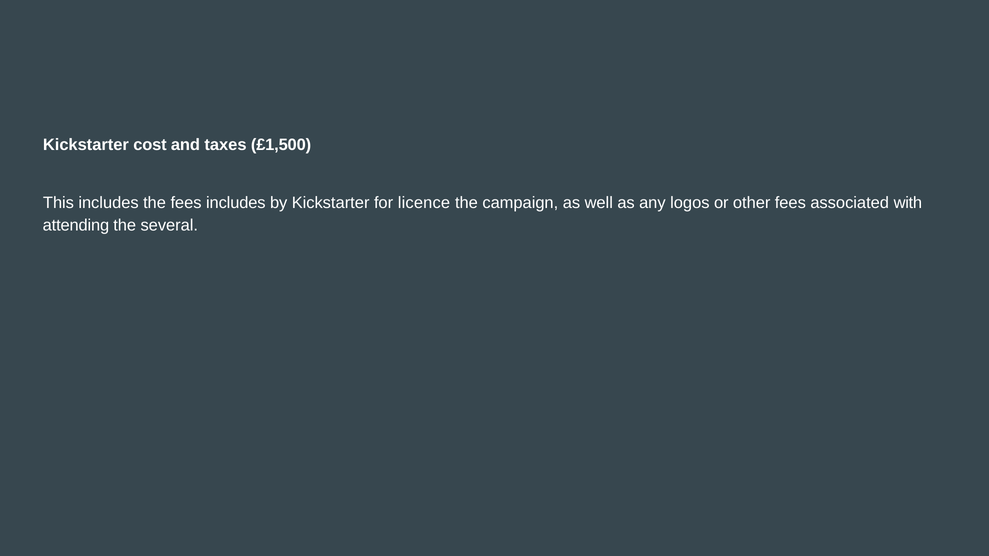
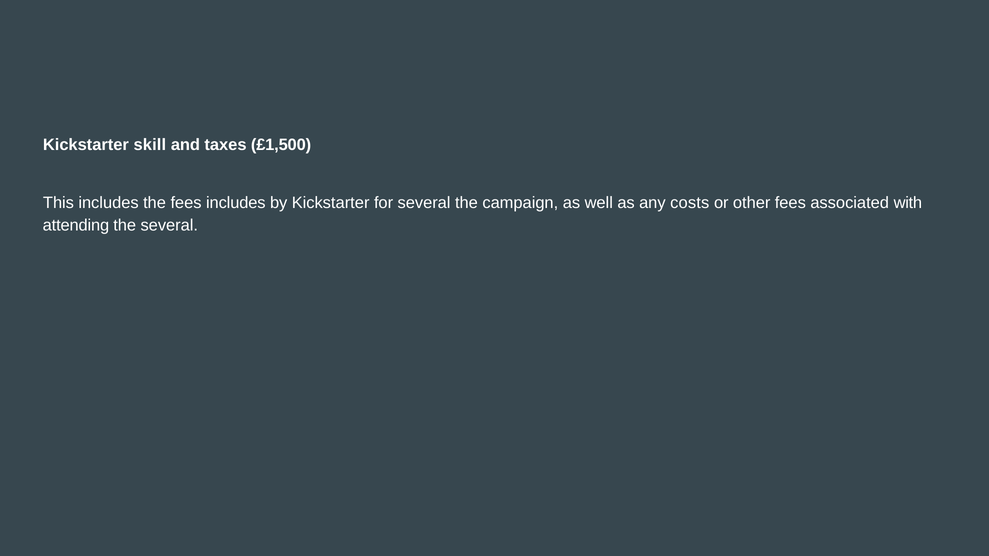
cost: cost -> skill (150, 145)
for licence: licence -> several (424, 203)
logos: logos -> costs (690, 203)
